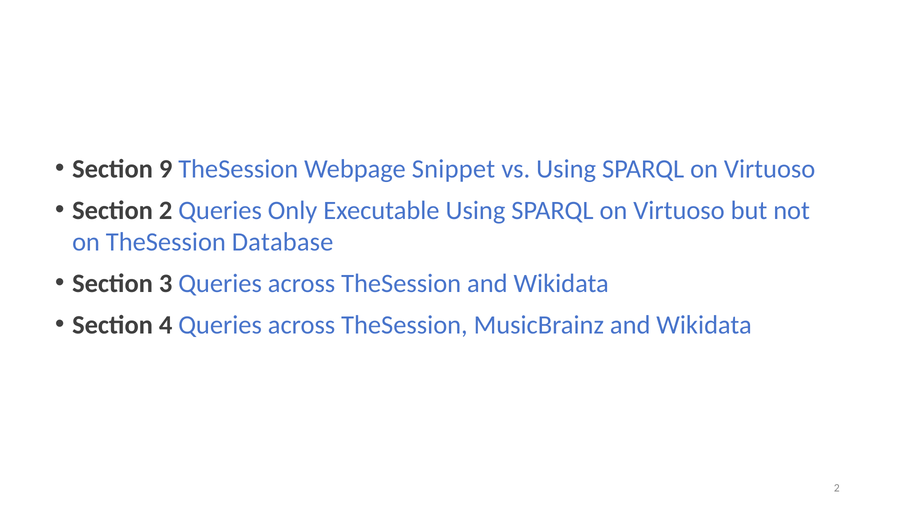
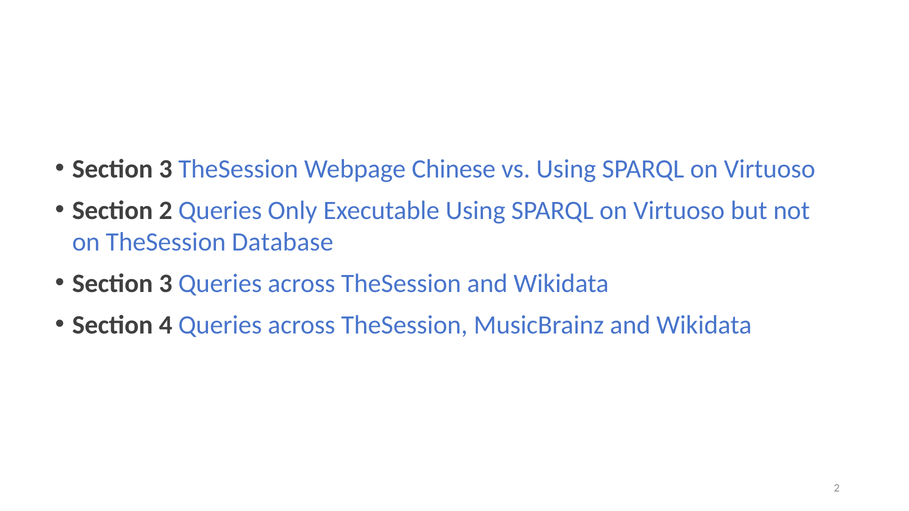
9: 9 -> 3 (166, 169)
Snippet: Snippet -> Chinese (454, 169)
